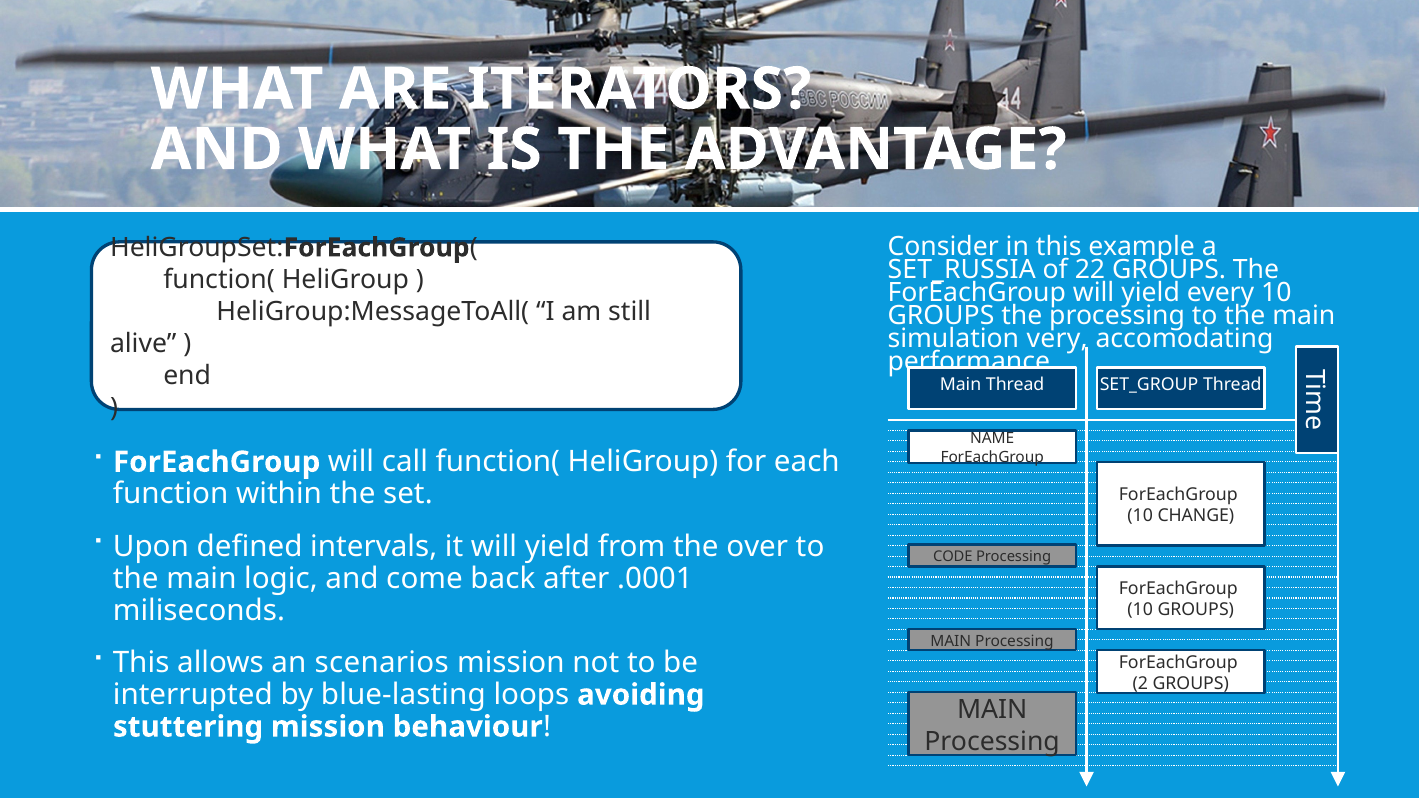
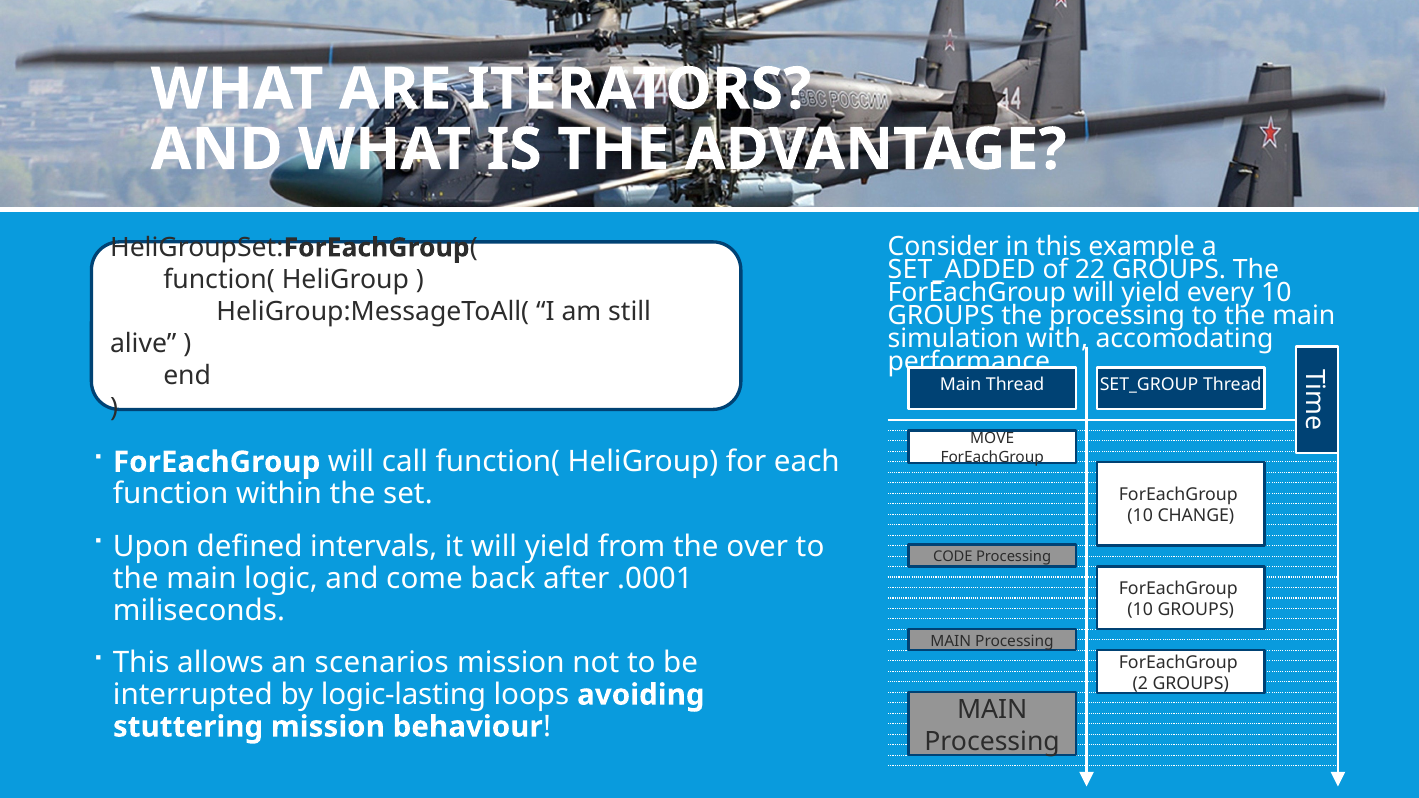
SET_RUSSIA: SET_RUSSIA -> SET_ADDED (962, 269)
very: very -> with (1057, 338)
NAME: NAME -> MOVE (992, 439)
blue-lasting: blue-lasting -> logic-lasting (404, 695)
